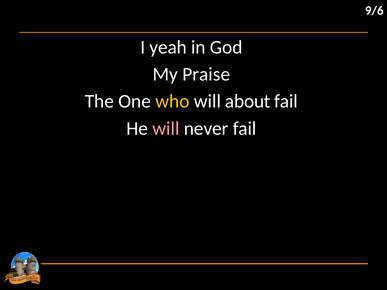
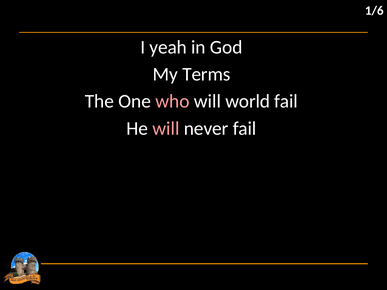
9/6: 9/6 -> 1/6 (374, 11)
Praise: Praise -> Terms (206, 74)
who colour: yellow -> pink (172, 101)
about: about -> world (248, 101)
